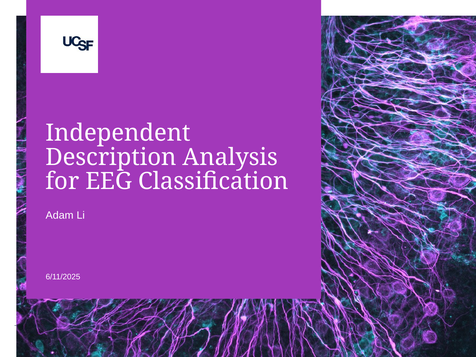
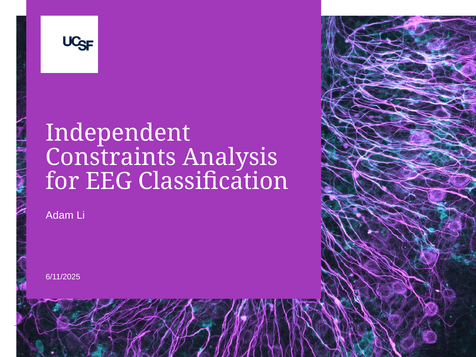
Description: Description -> Constraints (111, 157)
